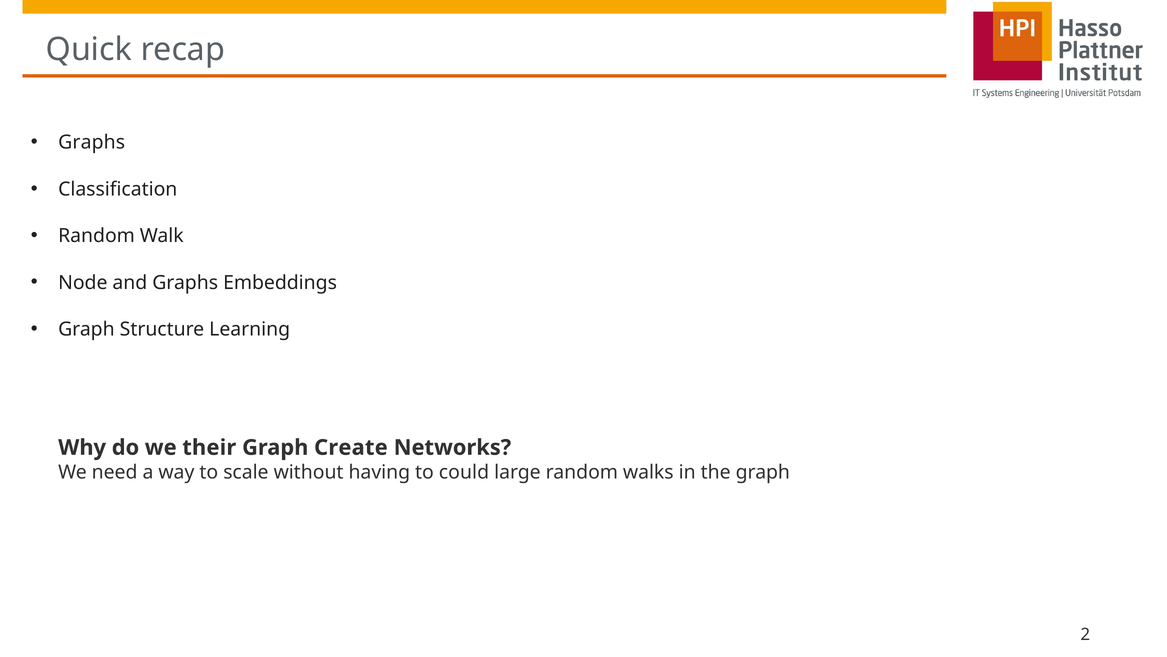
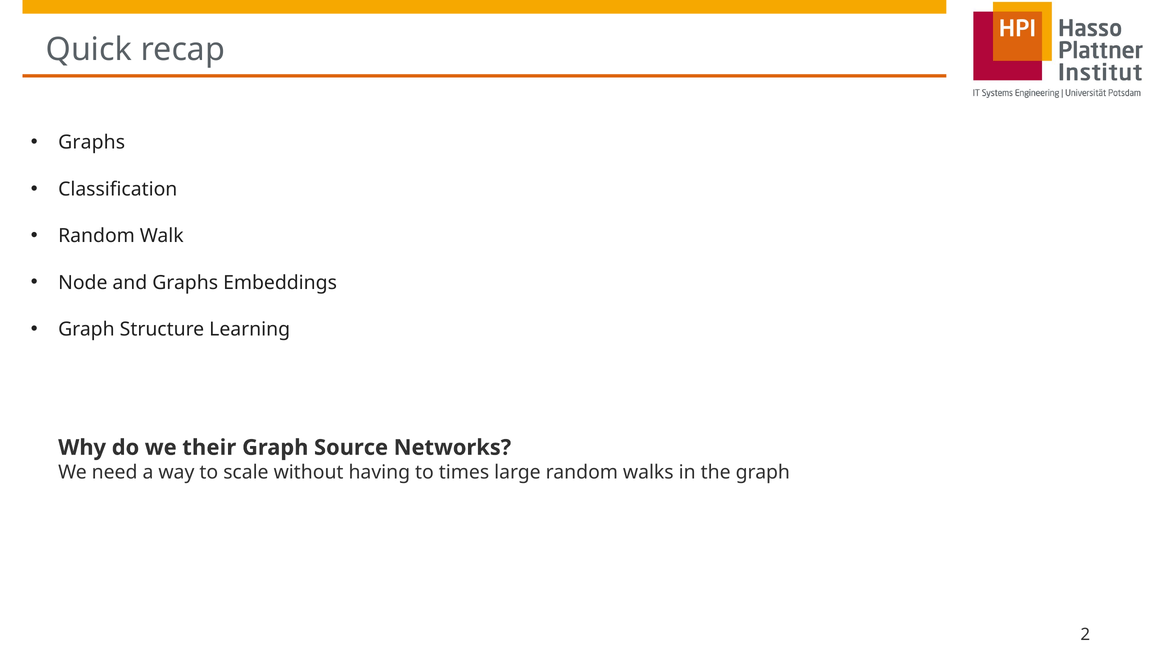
Create: Create -> Source (351, 447)
could: could -> times (464, 472)
